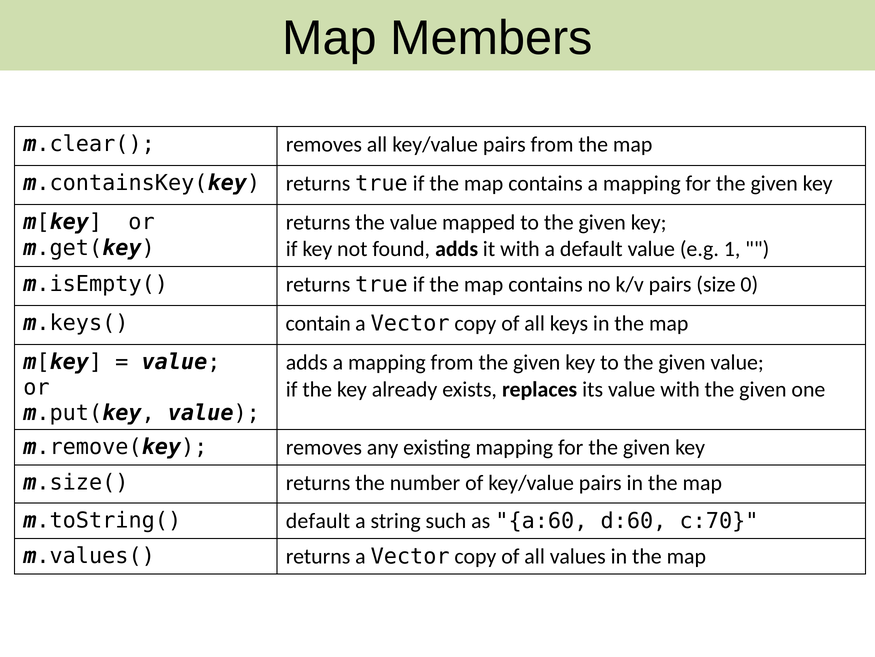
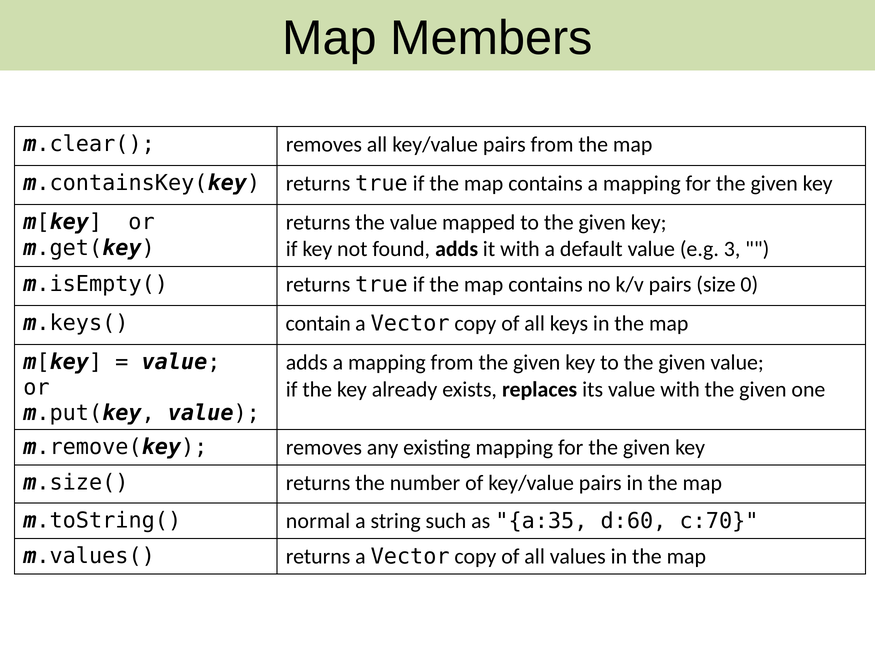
1: 1 -> 3 (732, 249)
m.toString( default: default -> normal (318, 520)
a:60: a:60 -> a:35 (541, 520)
